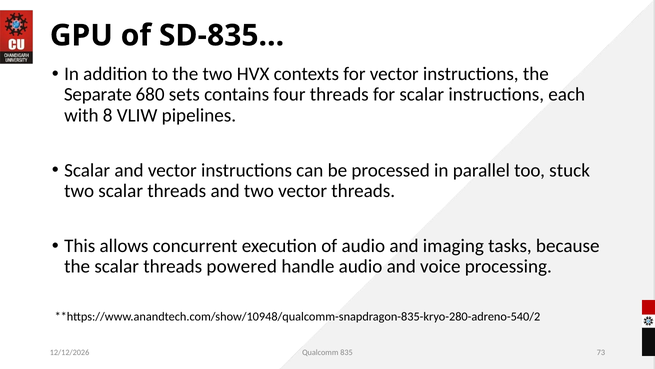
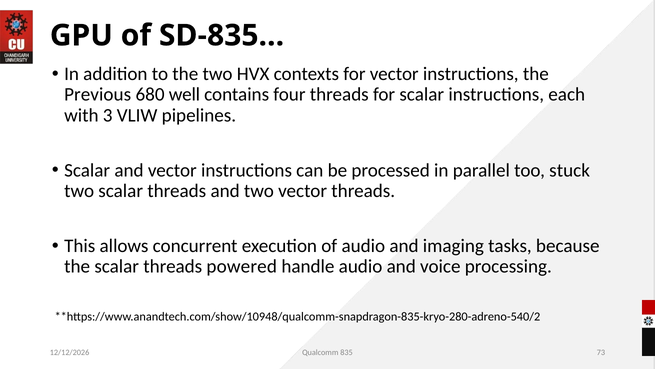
Separate: Separate -> Previous (98, 94)
sets: sets -> well (184, 94)
8: 8 -> 3 (108, 115)
